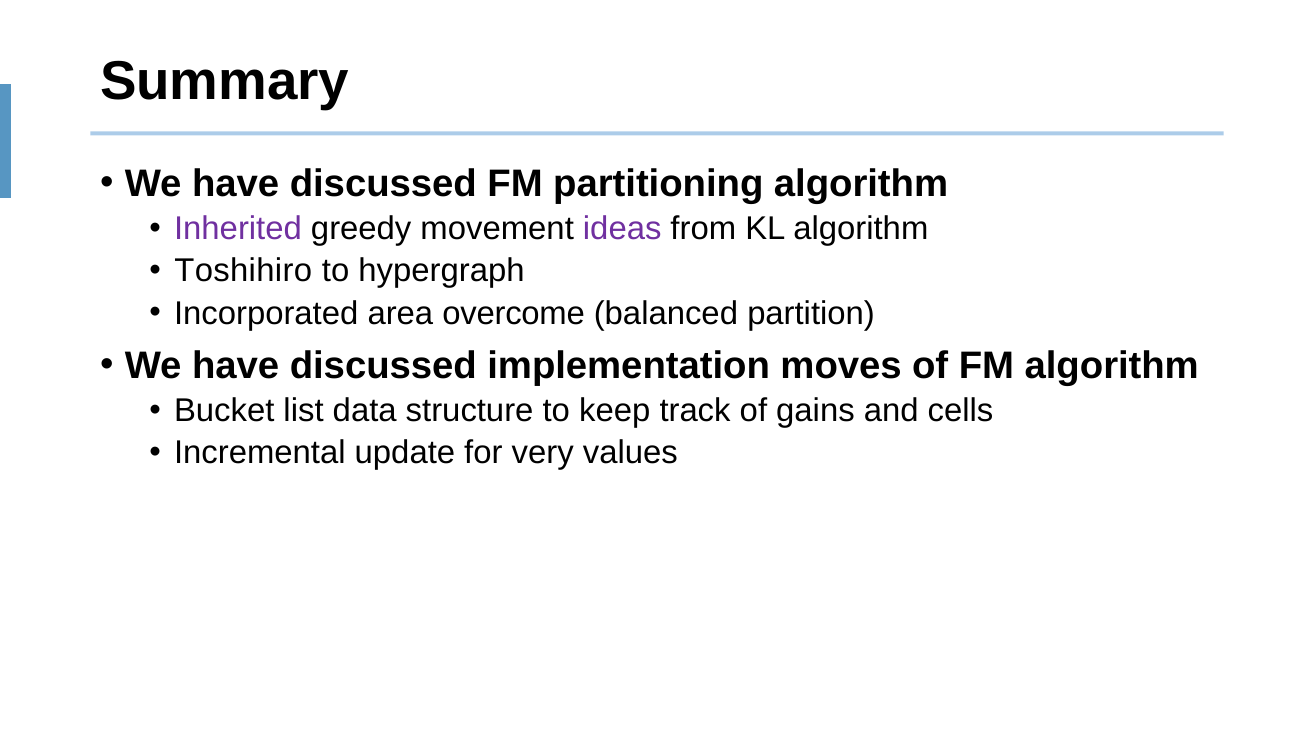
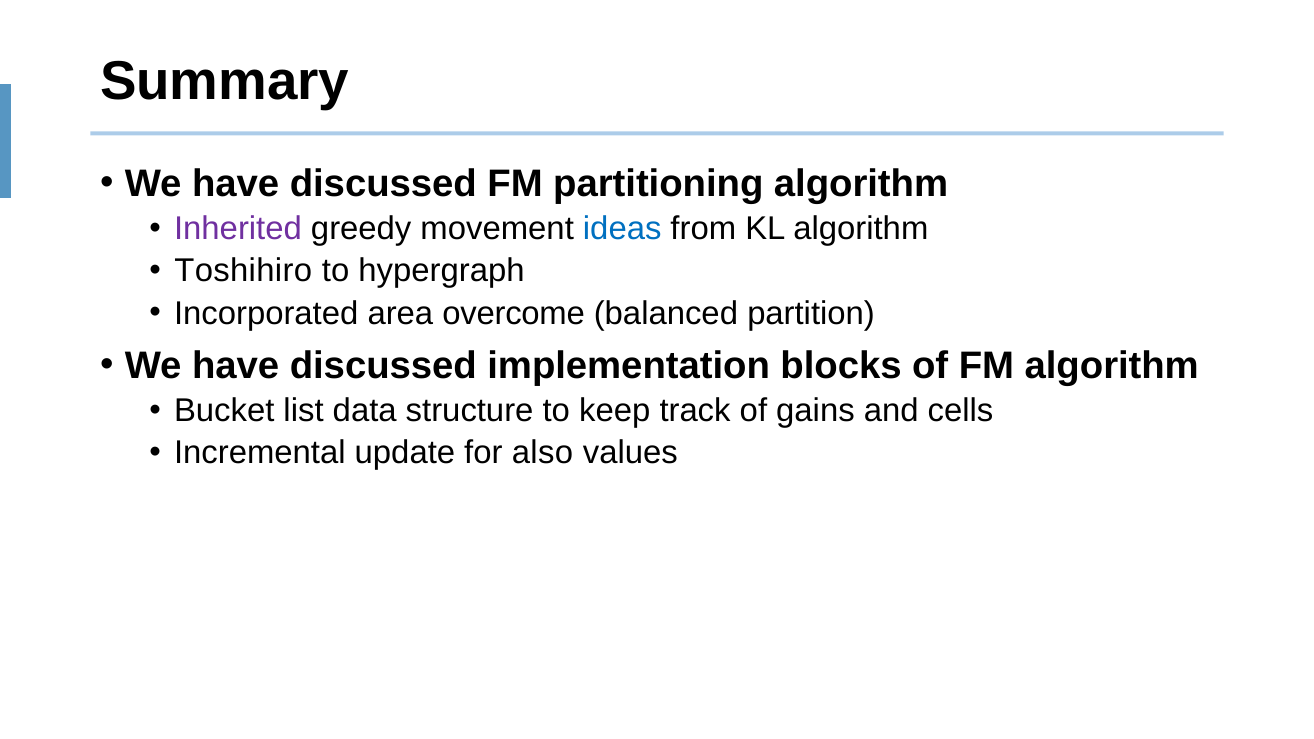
ideas colour: purple -> blue (622, 229)
moves: moves -> blocks (841, 365)
very: very -> also (543, 453)
